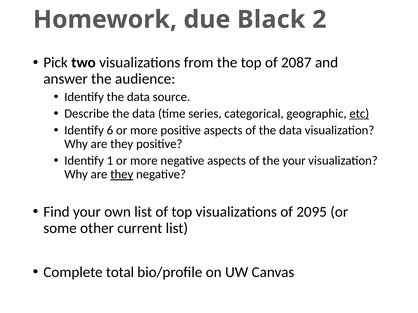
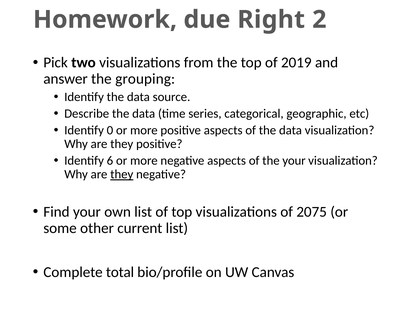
Black: Black -> Right (271, 20)
2087: 2087 -> 2019 (296, 63)
audience: audience -> grouping (145, 79)
etc underline: present -> none (359, 114)
6: 6 -> 0 (110, 130)
1: 1 -> 6 (110, 161)
2095: 2095 -> 2075 (312, 212)
